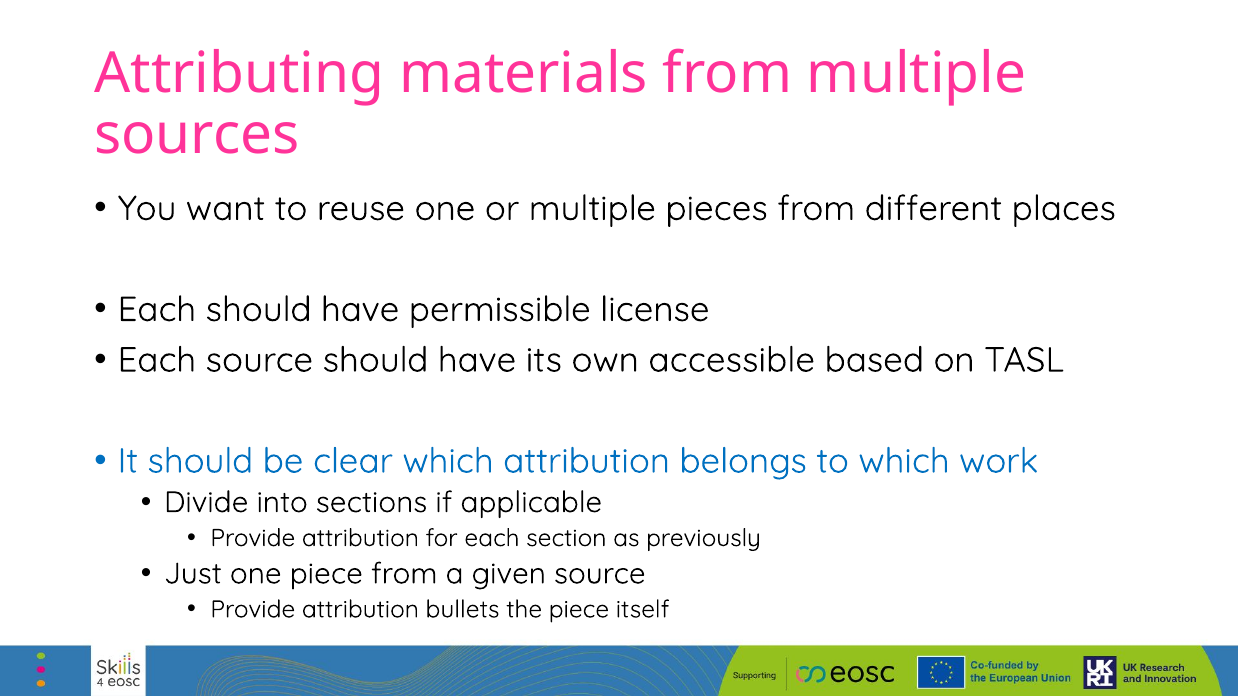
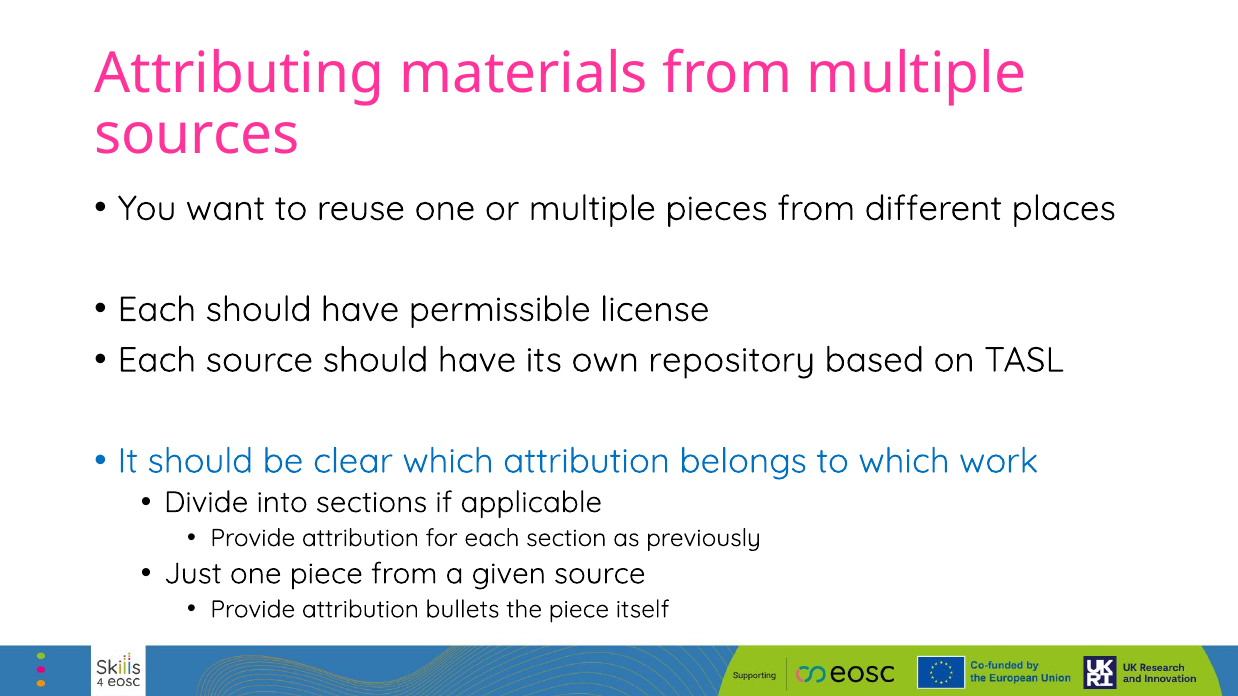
accessible: accessible -> repository (732, 360)
